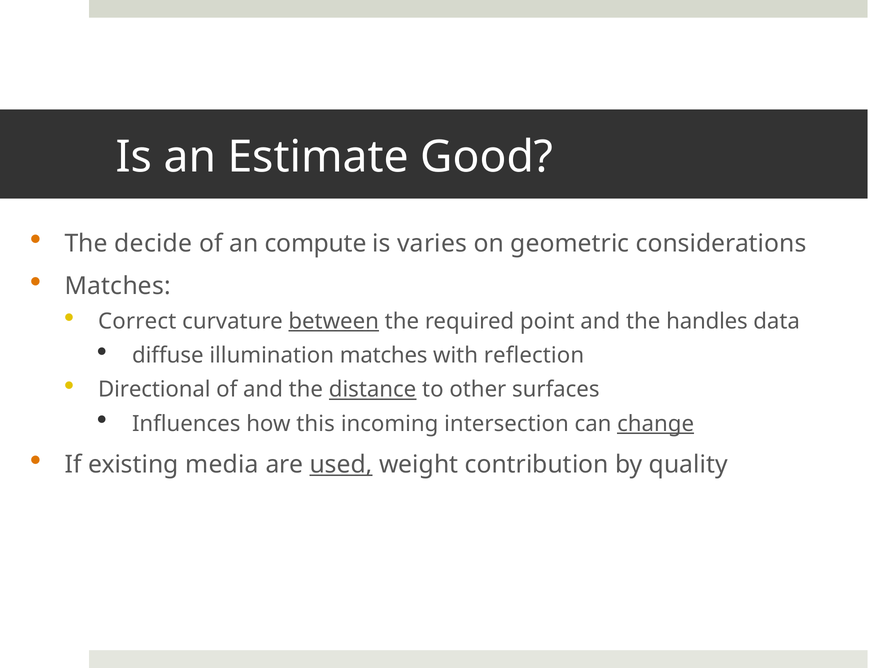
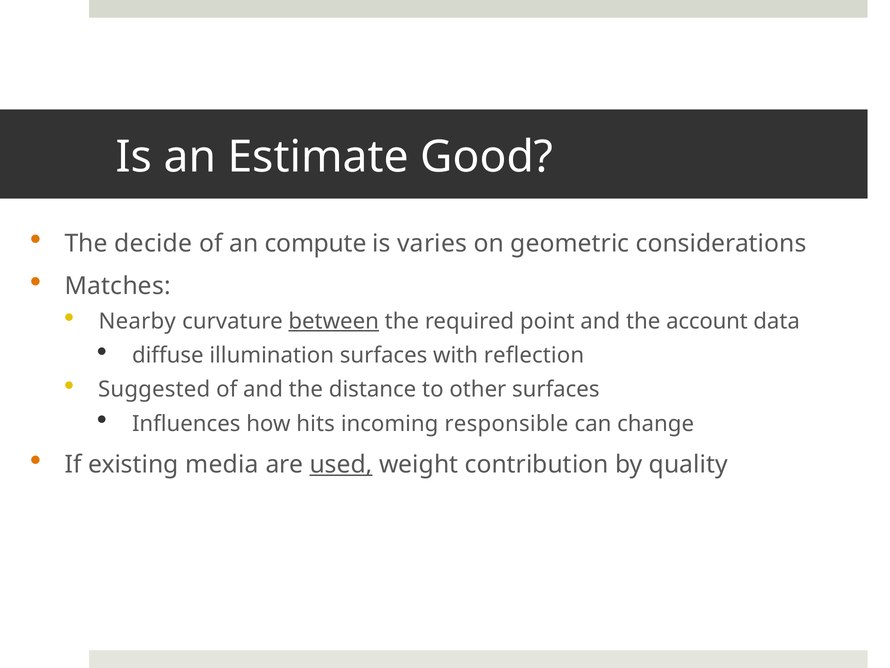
Correct: Correct -> Nearby (137, 321)
handles: handles -> account (707, 321)
illumination matches: matches -> surfaces (384, 355)
Directional: Directional -> Suggested (154, 389)
distance underline: present -> none (373, 389)
this: this -> hits (316, 423)
intersection: intersection -> responsible (506, 423)
change underline: present -> none (656, 423)
